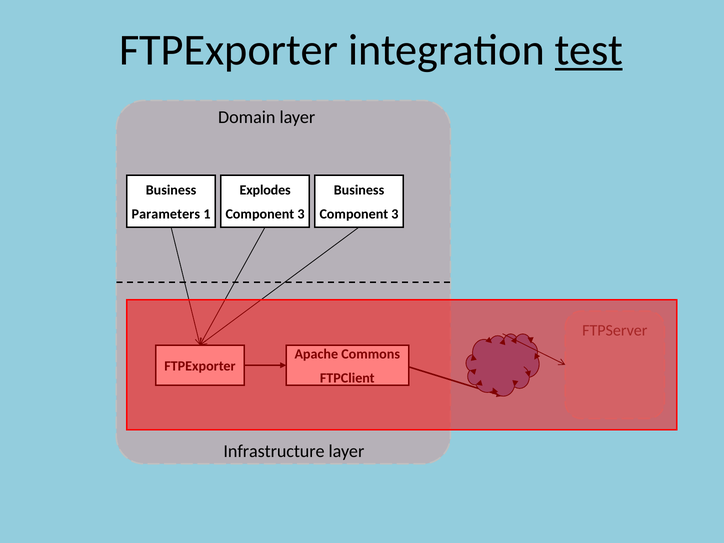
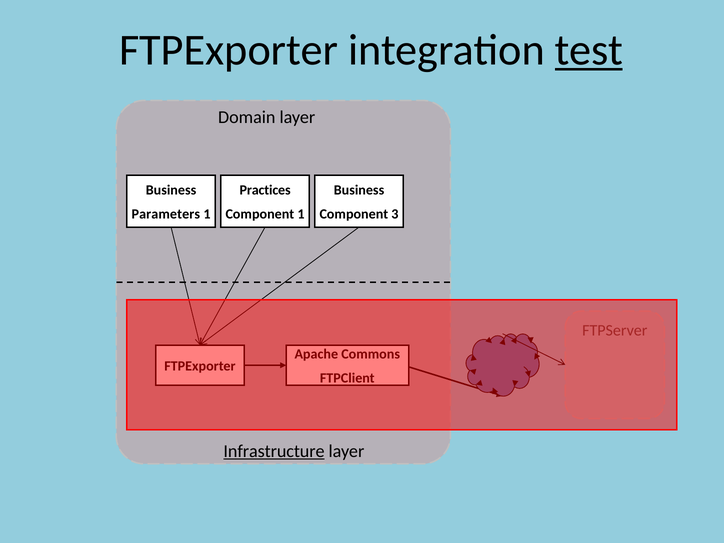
Explodes: Explodes -> Practices (265, 190)
3: 3 -> 1 (301, 214)
Infrastructure underline: none -> present (274, 451)
